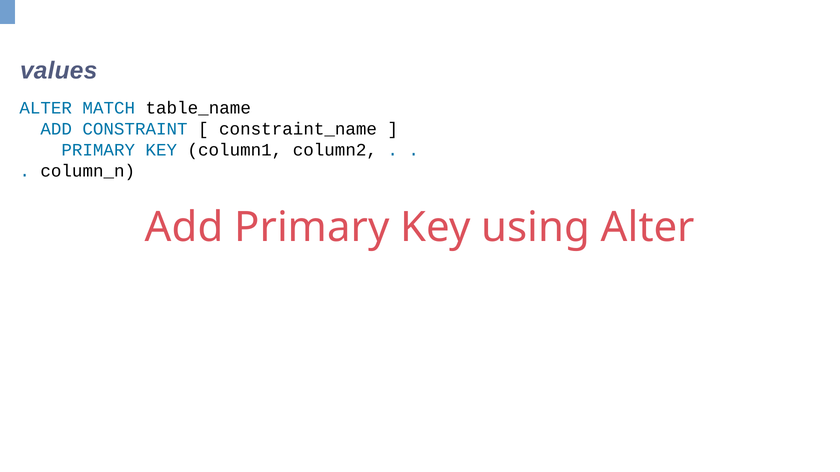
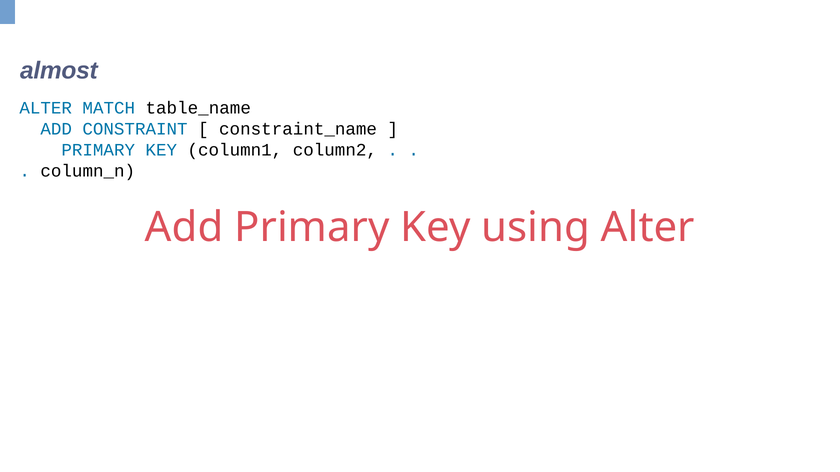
values: values -> almost (59, 71)
